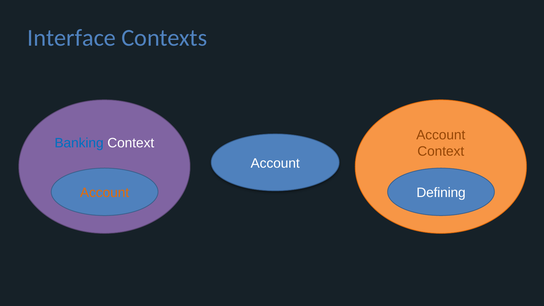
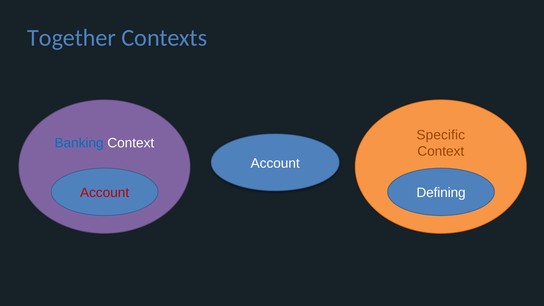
Interface: Interface -> Together (72, 38)
Account: Account -> Specific (441, 135)
Account colour: orange -> red (105, 193)
